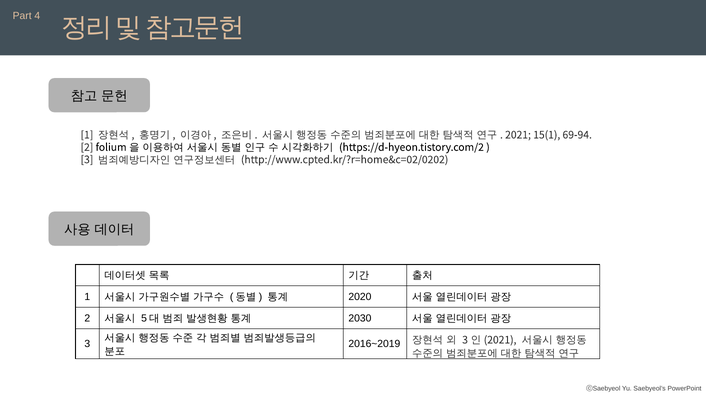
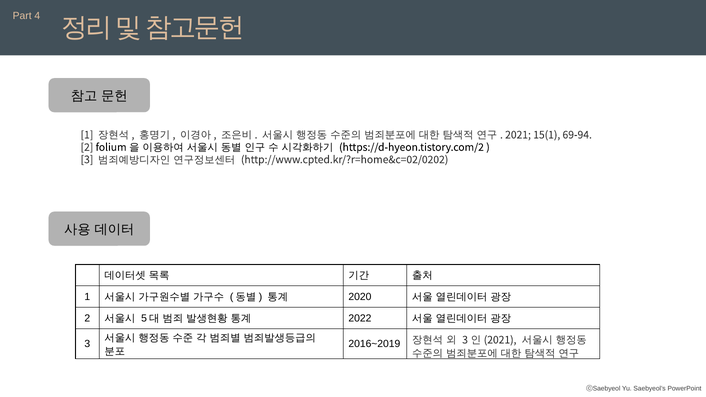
2030: 2030 -> 2022 (360, 318)
